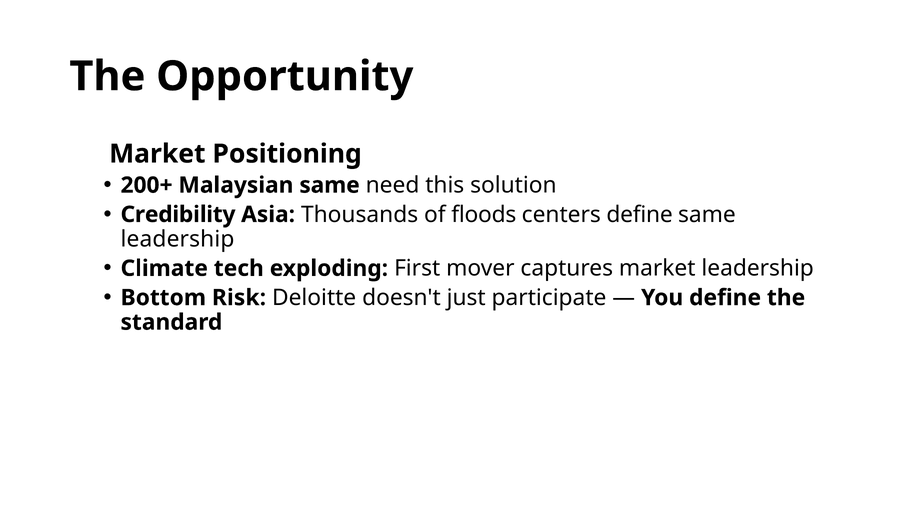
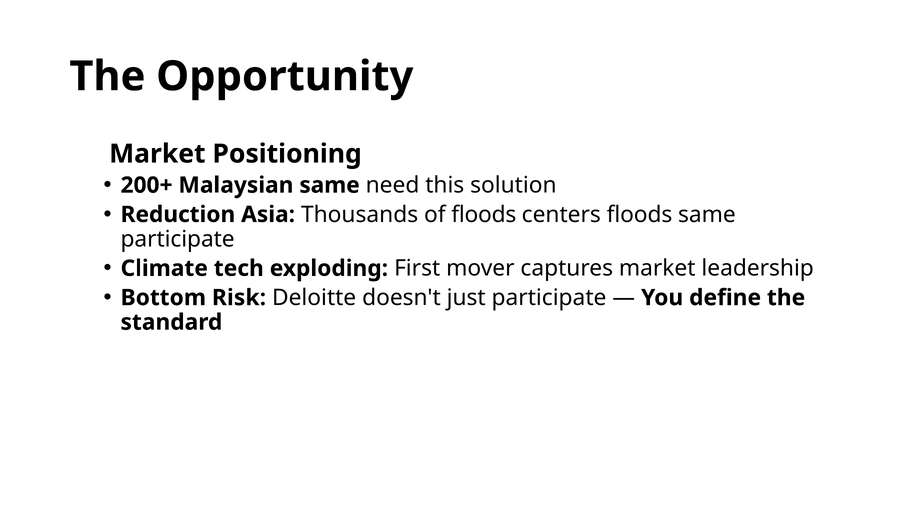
Credibility: Credibility -> Reduction (178, 214)
centers define: define -> floods (640, 214)
leadership: leadership -> participate (178, 239)
